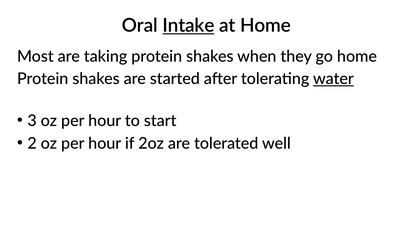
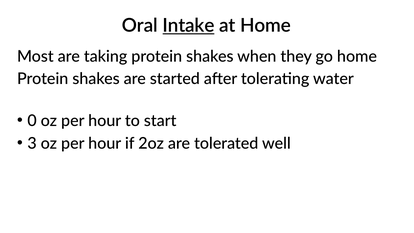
water underline: present -> none (333, 79)
3: 3 -> 0 (32, 121)
2: 2 -> 3 (32, 143)
